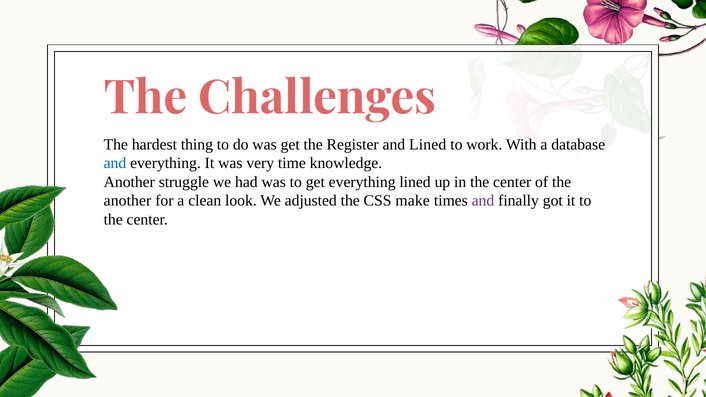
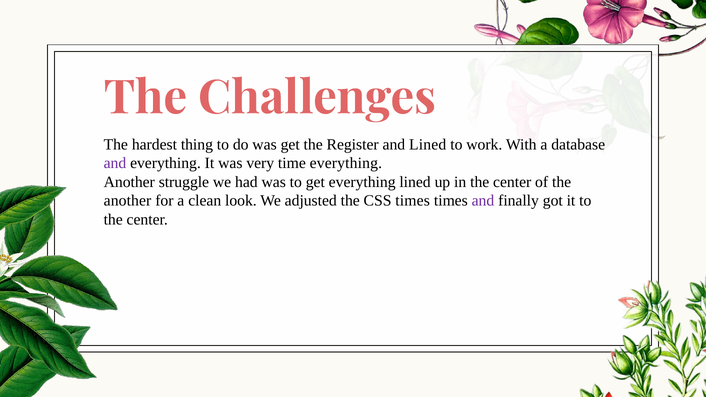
and colour: blue -> purple (115, 163)
time knowledge: knowledge -> everything (346, 163)
CSS make: make -> times (413, 201)
